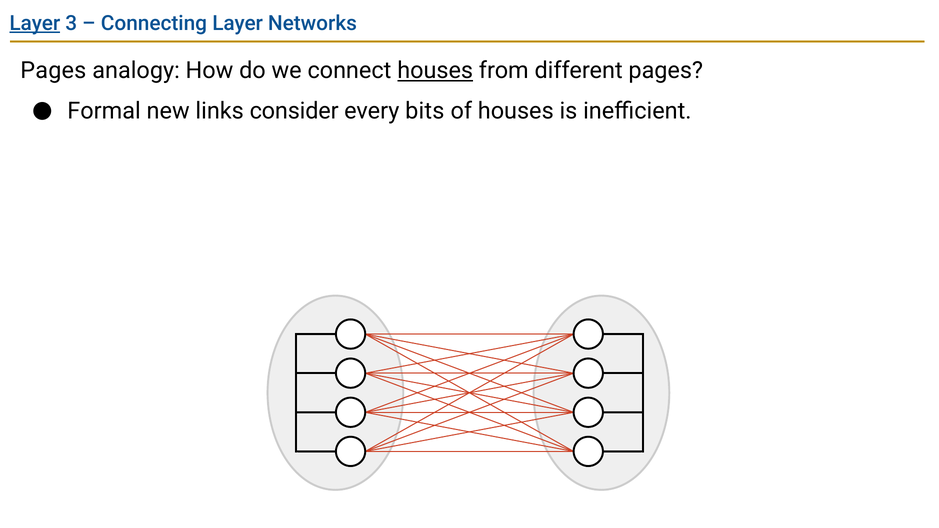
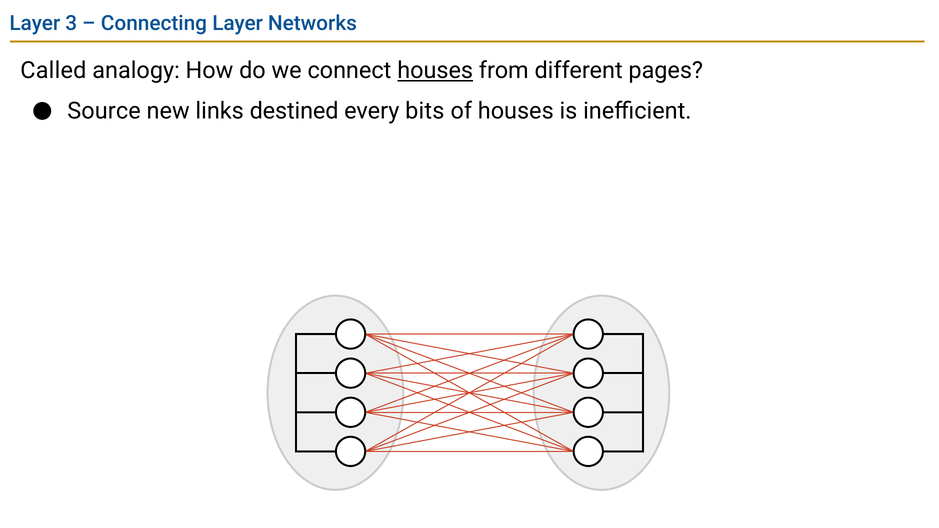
Layer underline: present -> none (35, 23)
Pages: Pages -> Called (53, 71)
Formal: Formal -> Source (104, 111)
consider: consider -> destined (294, 111)
